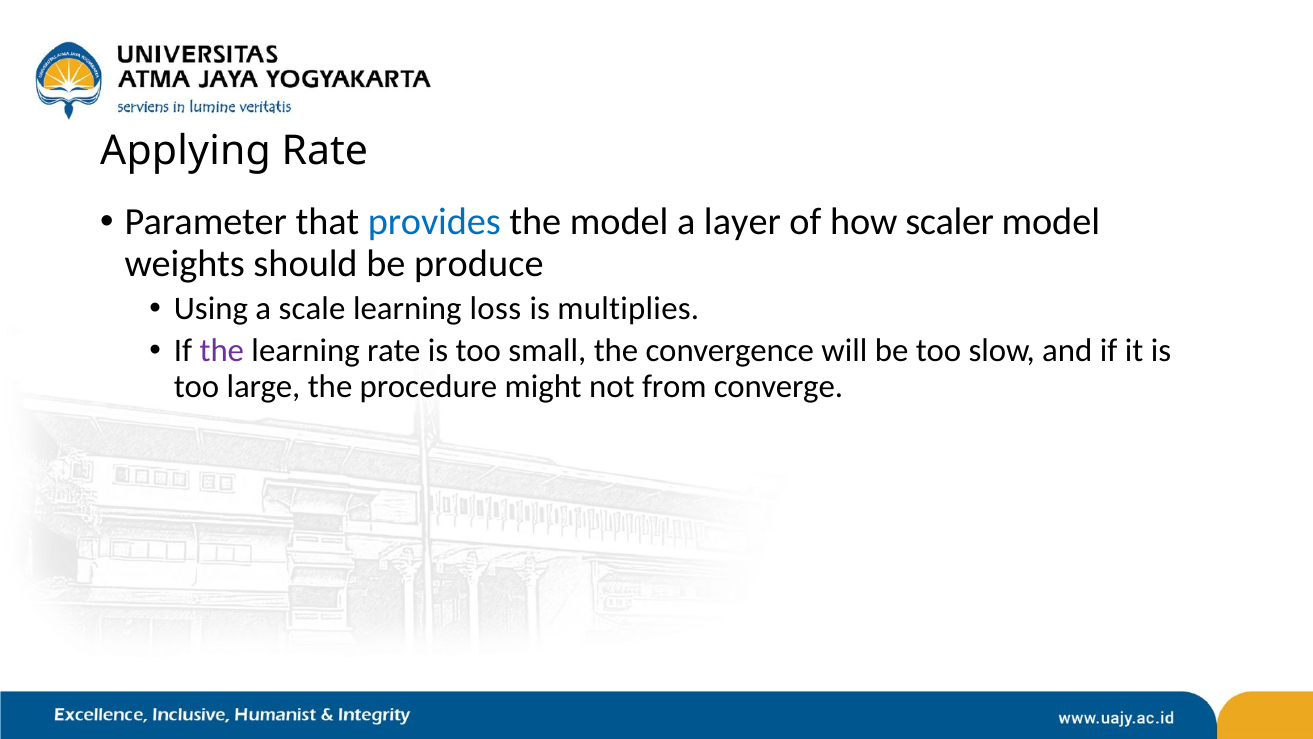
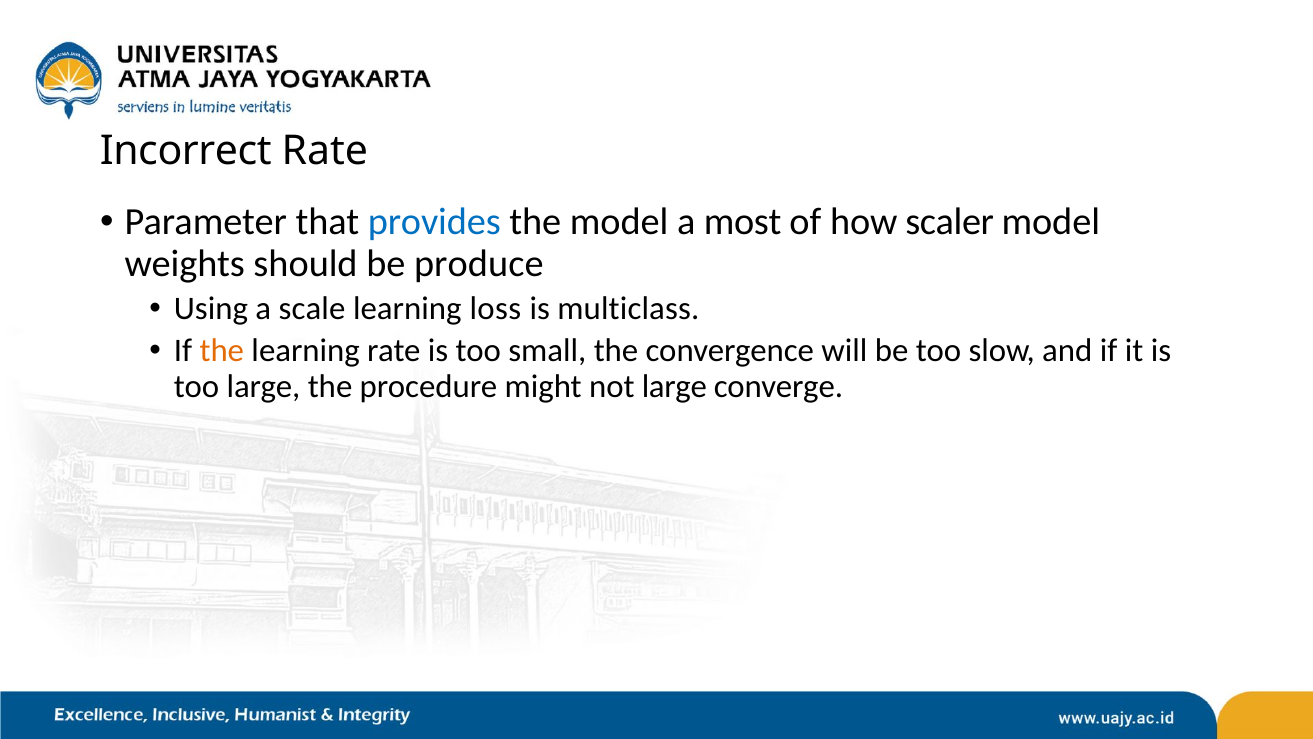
Applying: Applying -> Incorrect (186, 151)
layer: layer -> most (743, 222)
multiplies: multiplies -> multiclass (628, 309)
the colour: purple -> orange (222, 351)
not from: from -> large (674, 386)
